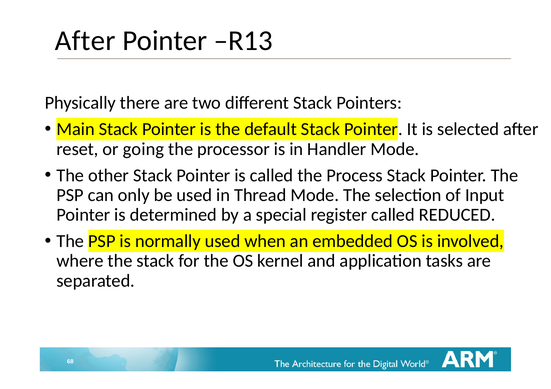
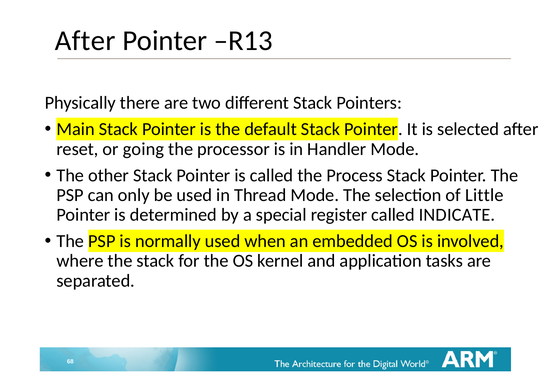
Input: Input -> Little (484, 195)
REDUCED: REDUCED -> INDICATE (457, 215)
